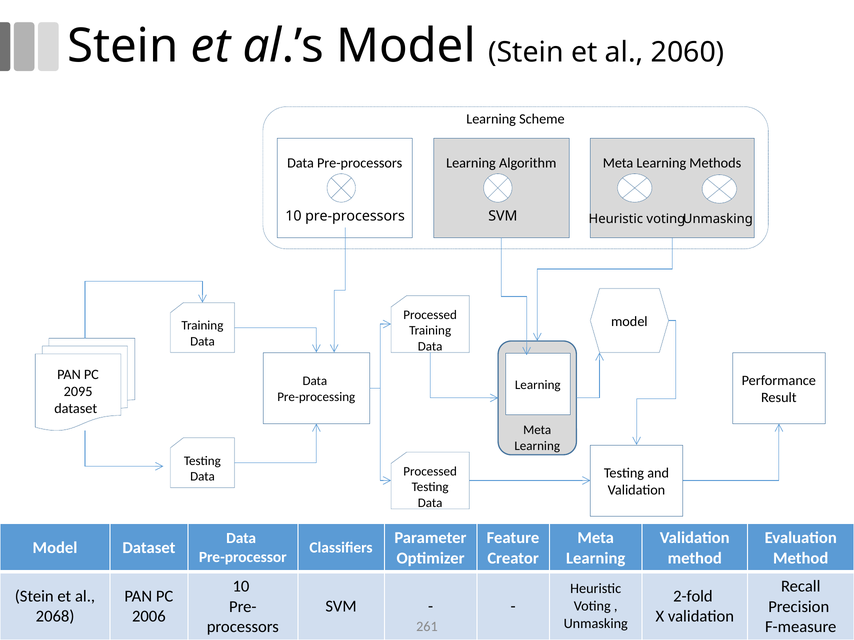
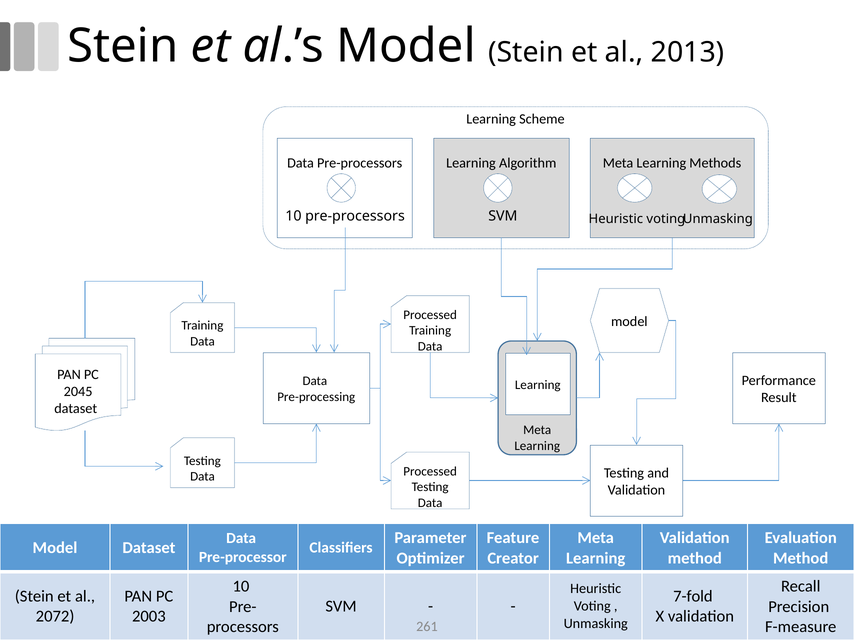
2060: 2060 -> 2013 (688, 52)
2095: 2095 -> 2045 (78, 392)
2-fold: 2-fold -> 7-fold (693, 597)
2068: 2068 -> 2072 (55, 617)
2006: 2006 -> 2003 (149, 617)
